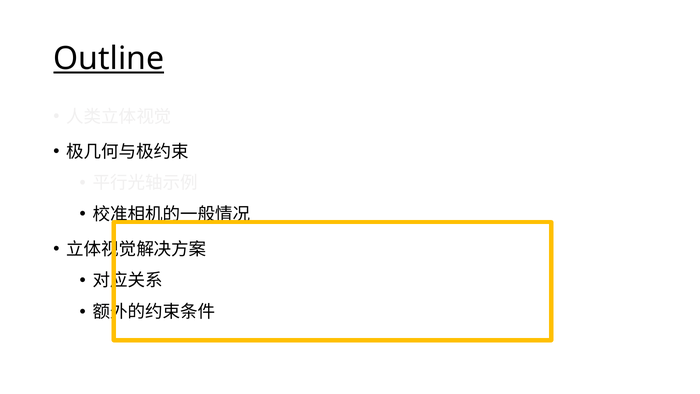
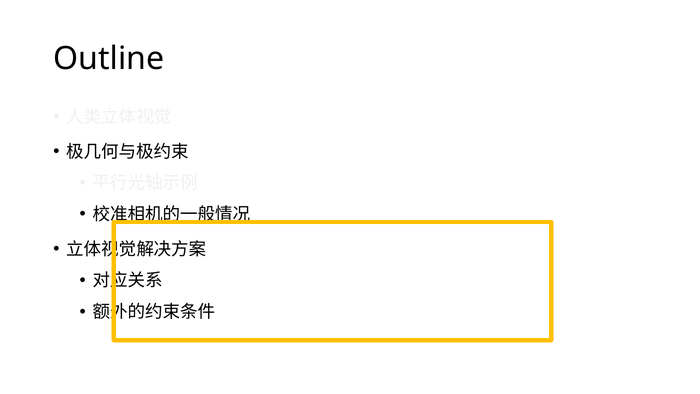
Outline underline: present -> none (109, 59)
